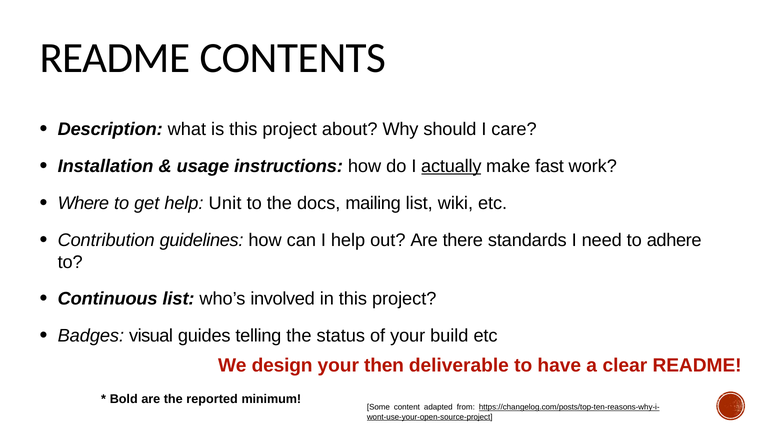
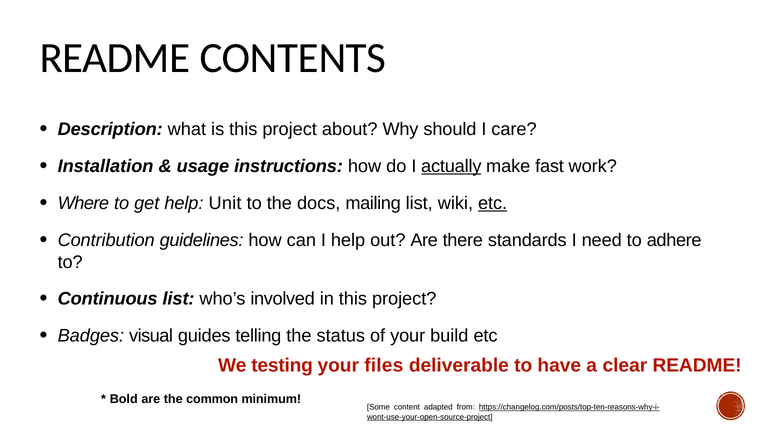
etc underline: none -> present (493, 203)
design: design -> testing (282, 365)
then: then -> files (384, 365)
reported: reported -> common (212, 399)
